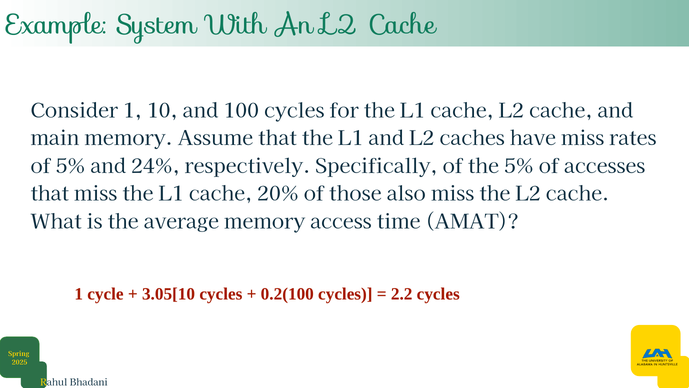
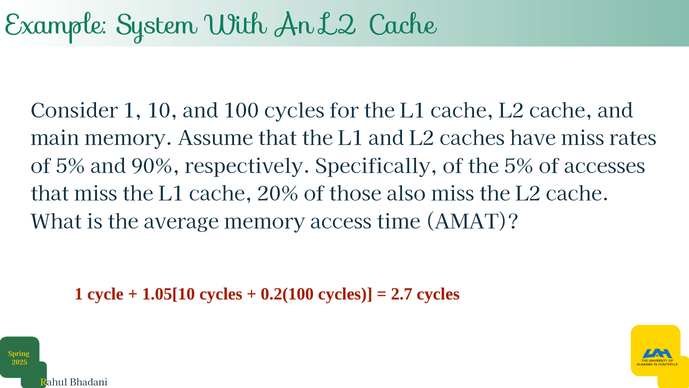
24%: 24% -> 90% (155, 166)
3.05[10: 3.05[10 -> 1.05[10 (169, 294)
2.2: 2.2 -> 2.7 (402, 294)
